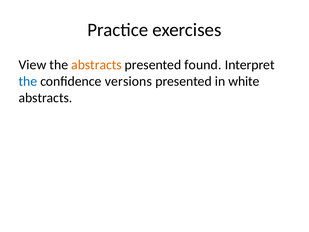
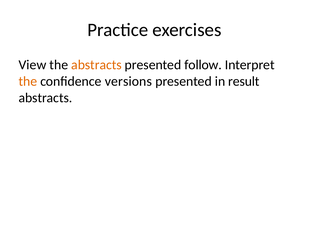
found: found -> follow (203, 65)
the colour: blue -> orange (28, 81)
white: white -> result (244, 81)
